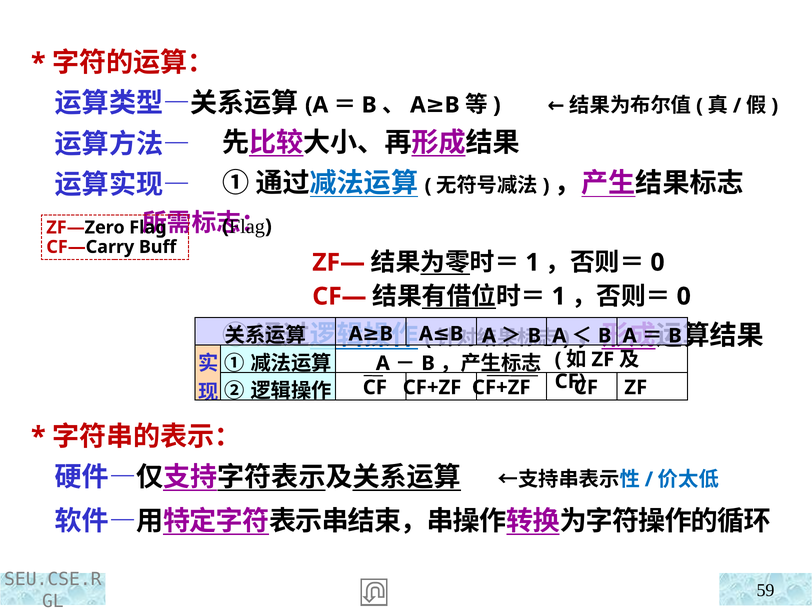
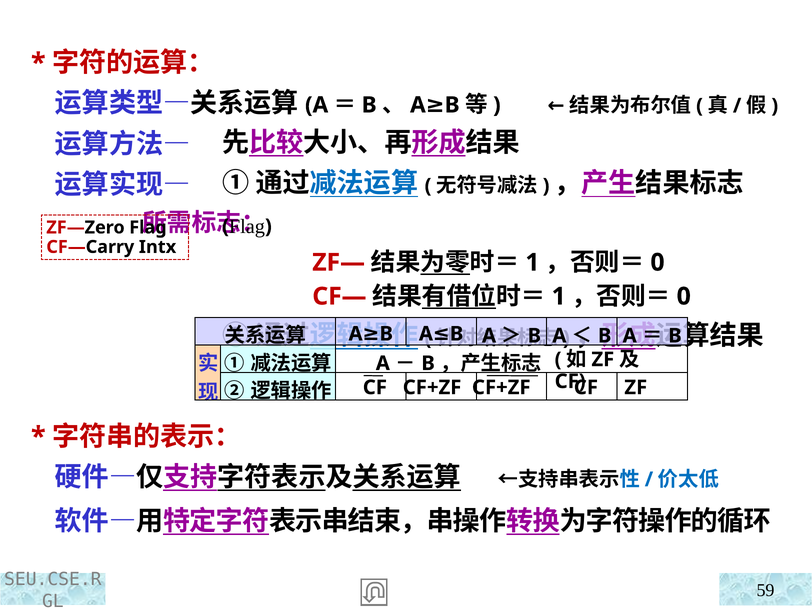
Buff: Buff -> Intx (158, 247)
